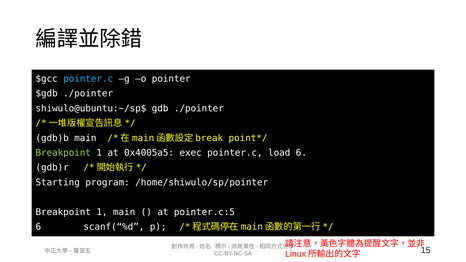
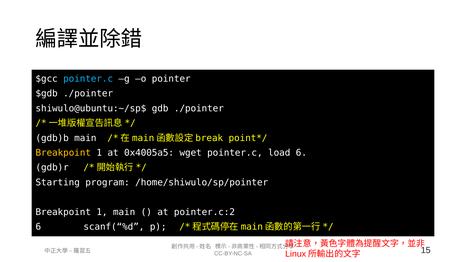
Breakpoint colour: light green -> yellow (63, 153)
exec: exec -> wget (191, 153)
pointer.c:5: pointer.c:5 -> pointer.c:2 (204, 212)
